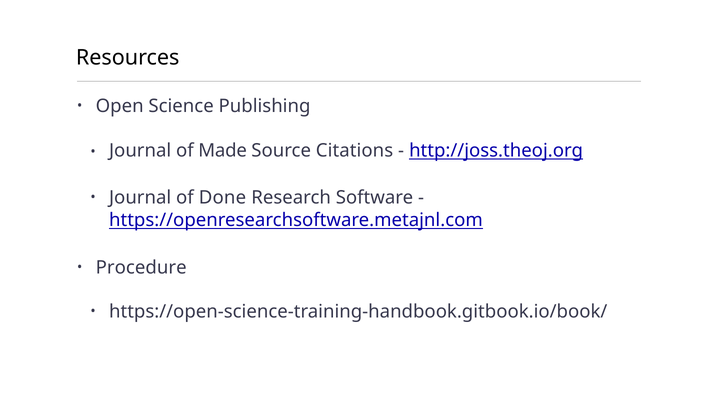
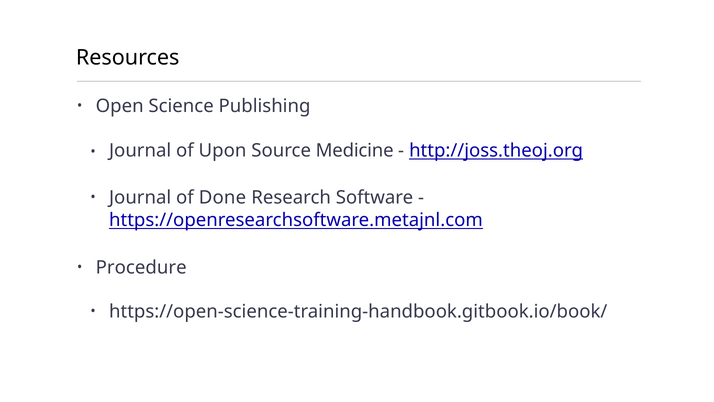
Made: Made -> Upon (223, 150)
Citations: Citations -> Medicine (355, 150)
